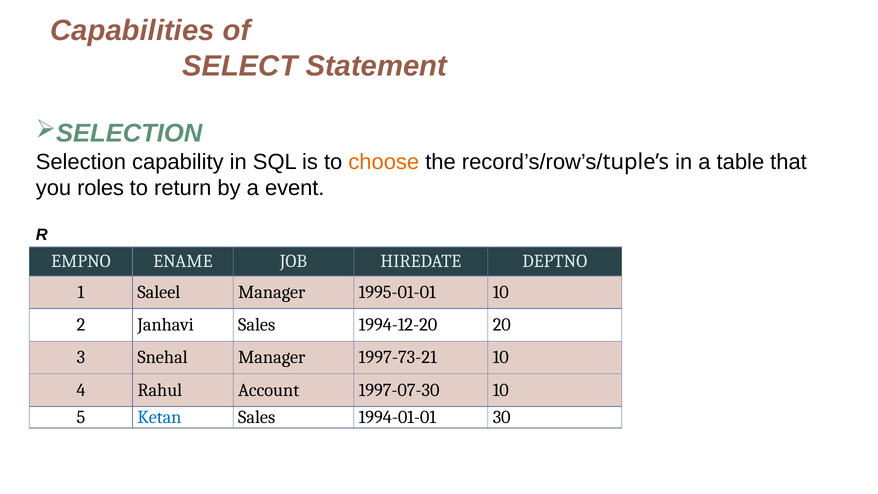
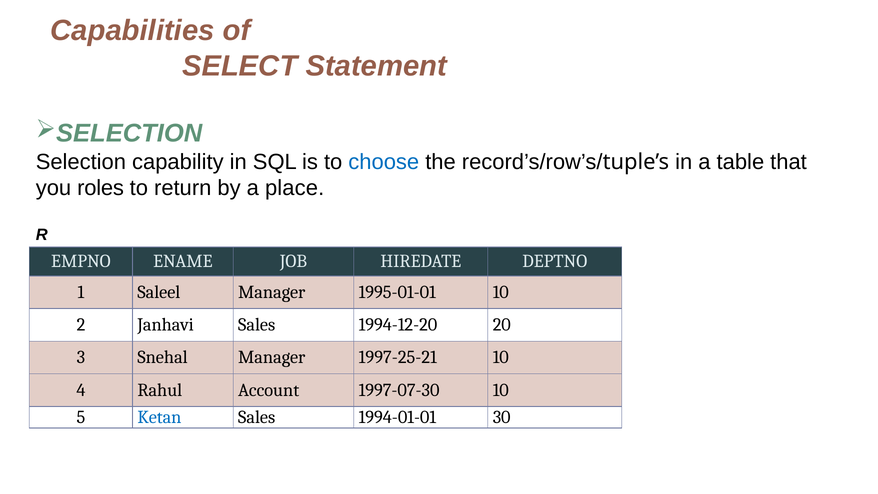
choose colour: orange -> blue (384, 162)
event: event -> place (295, 188)
1997-73-21: 1997-73-21 -> 1997-25-21 (398, 357)
